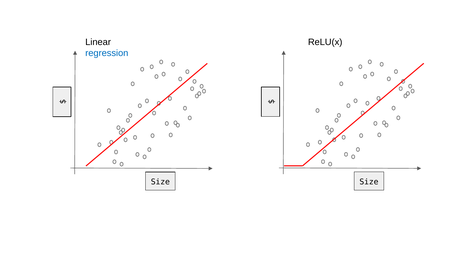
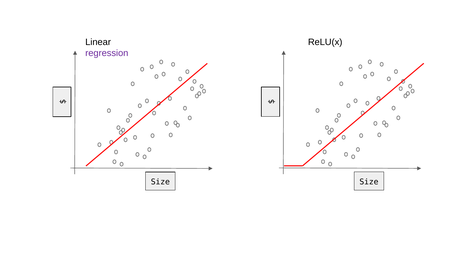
regression colour: blue -> purple (107, 53)
